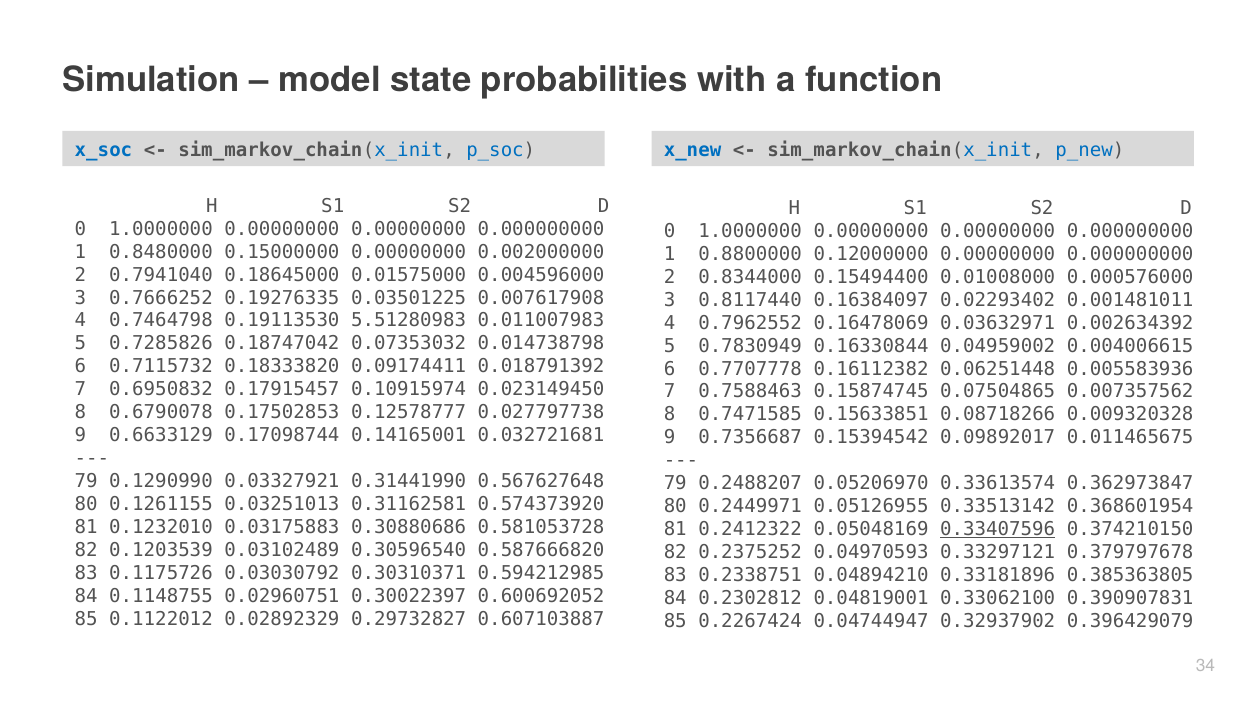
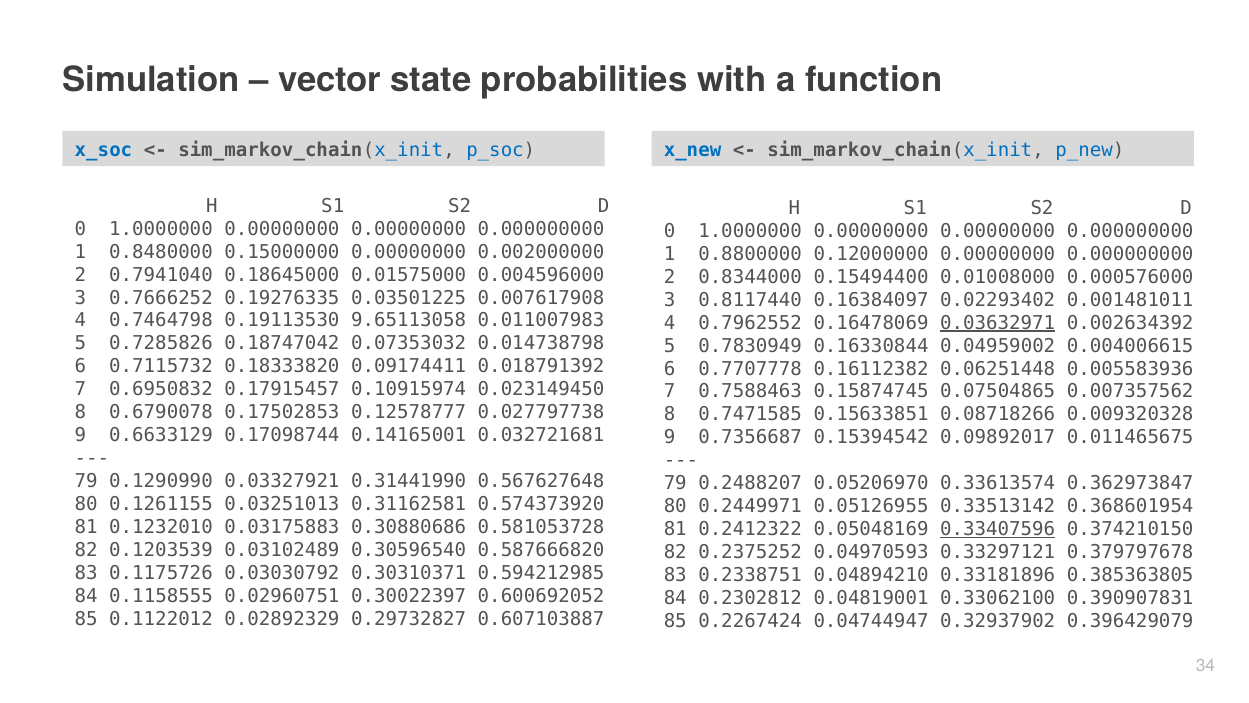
model: model -> vector (330, 80)
5.51280983: 5.51280983 -> 9.65113058 (409, 321)
0.03632971 underline: none -> present (998, 323)
0.1148755: 0.1148755 -> 0.1158555 (161, 595)
